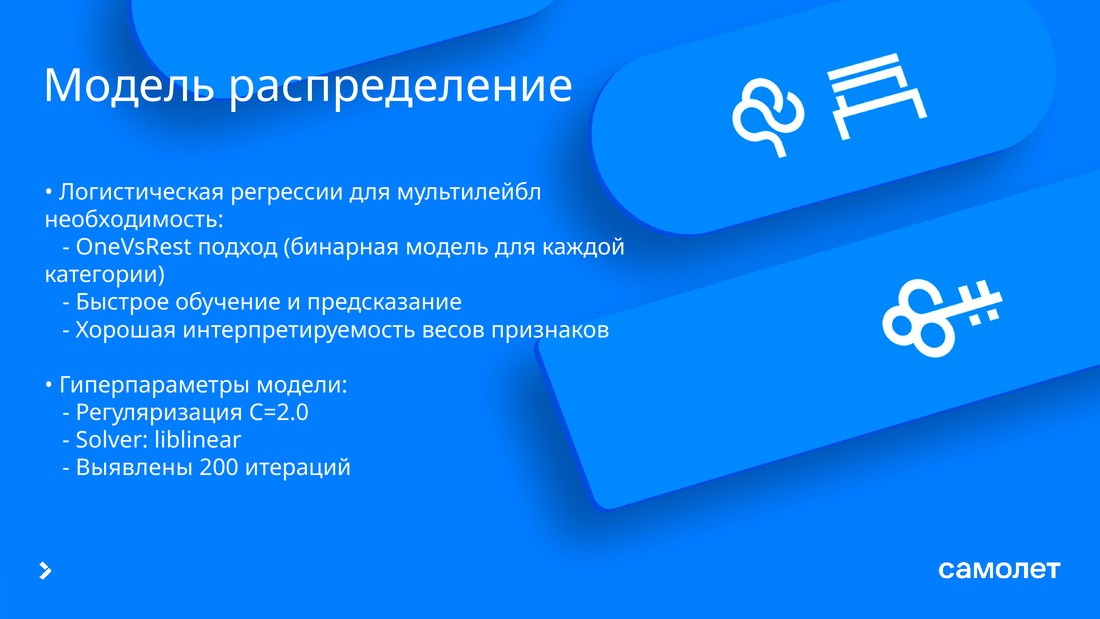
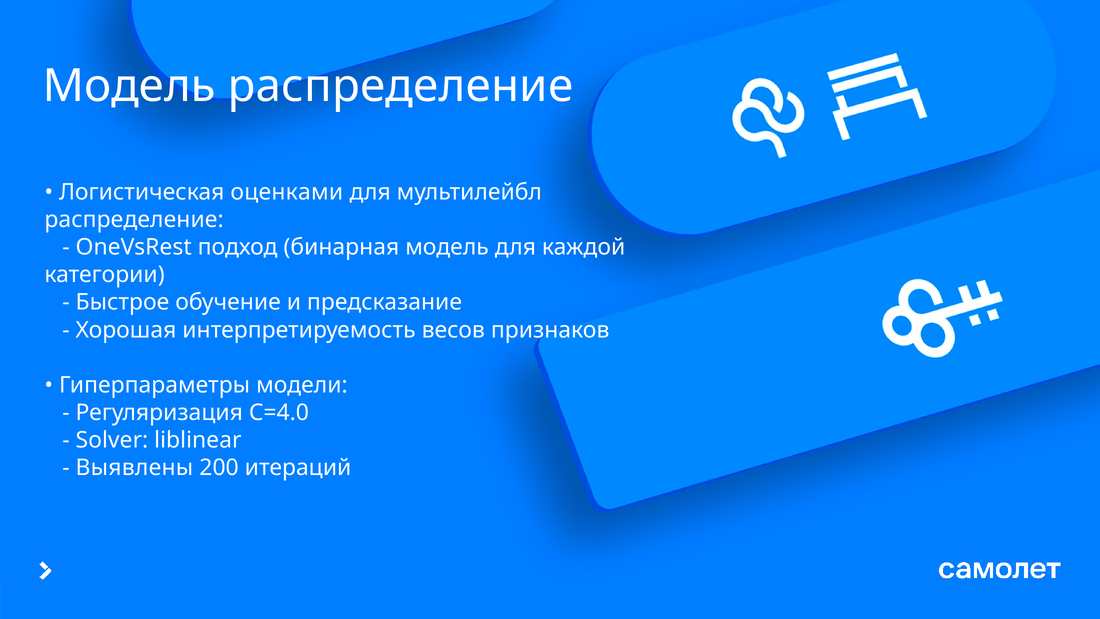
регрессии: регрессии -> оценками (287, 192)
необходимость: необходимость -> распределение (134, 220)
C=2.0: C=2.0 -> C=4.0 (279, 412)
